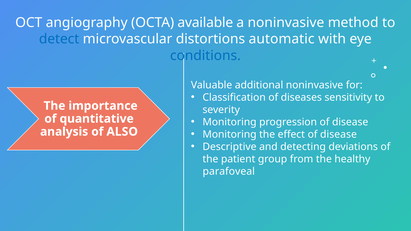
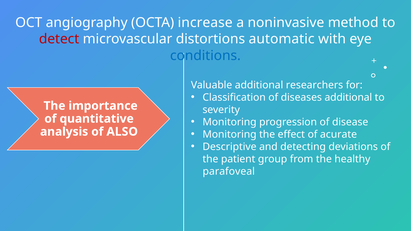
available: available -> increase (205, 23)
detect colour: blue -> red (59, 39)
additional noninvasive: noninvasive -> researchers (315, 85)
diseases sensitivity: sensitivity -> additional (348, 98)
effect of disease: disease -> acurate (339, 135)
